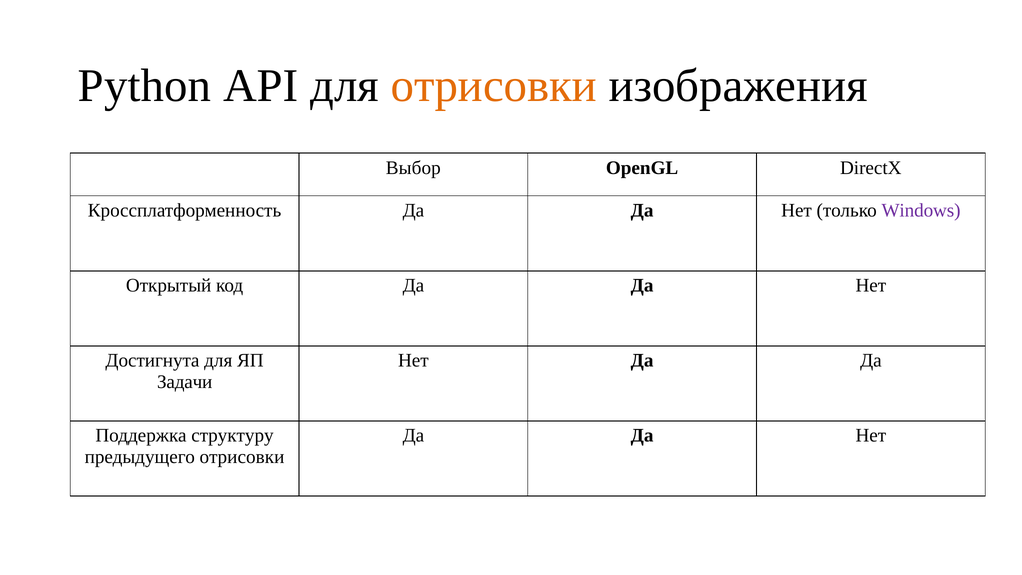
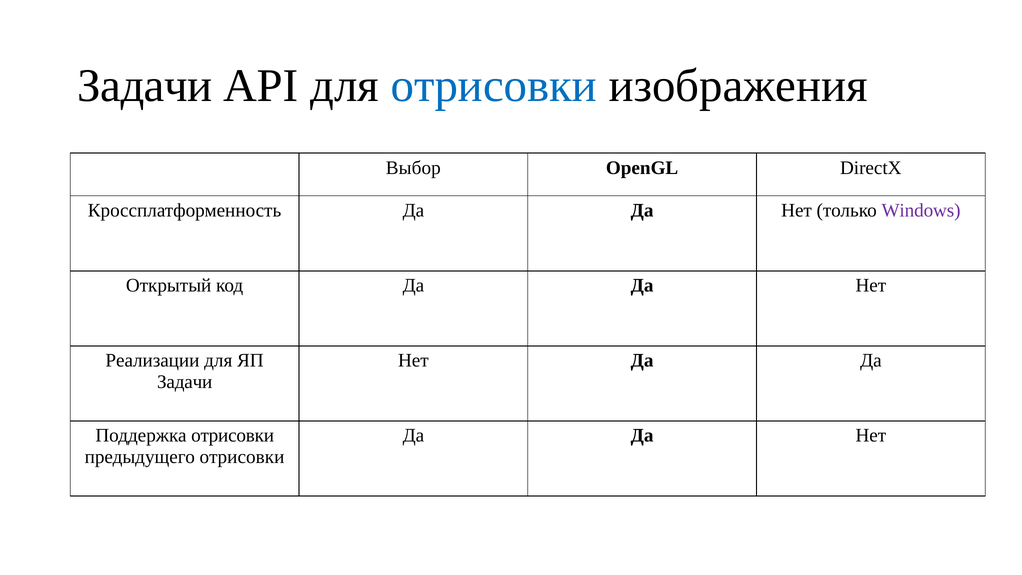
Python: Python -> Задачи (145, 86)
отрисовки colour: orange -> blue (494, 86)
Достигнута: Достигнута -> Реализации (152, 360)
Поддержка структуру: структуру -> отрисовки (233, 435)
